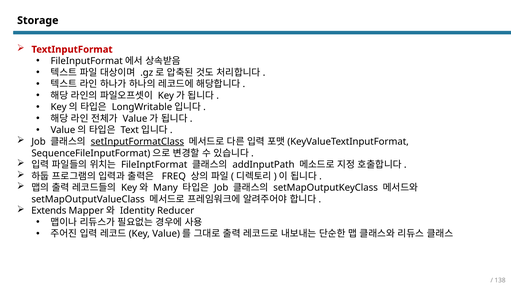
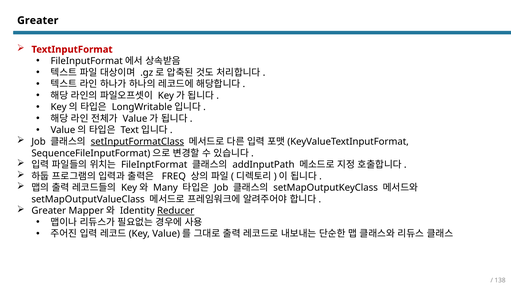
Storage: Storage -> Greater (38, 20)
Extends: Extends -> Greater (49, 210)
Reducer underline: none -> present (176, 210)
